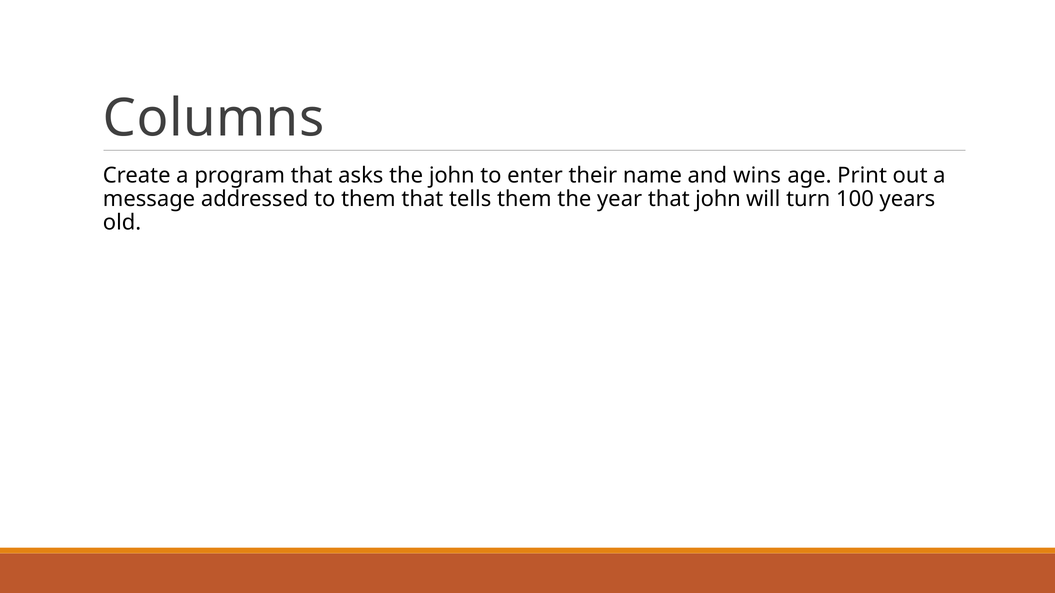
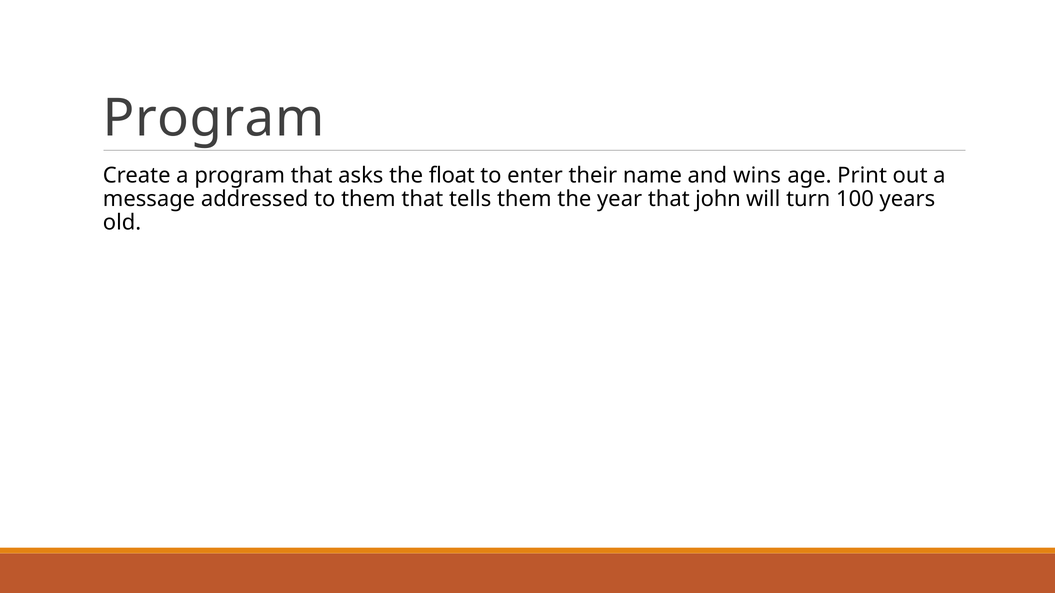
Columns: Columns -> Program (214, 118)
the john: john -> float (452, 175)
